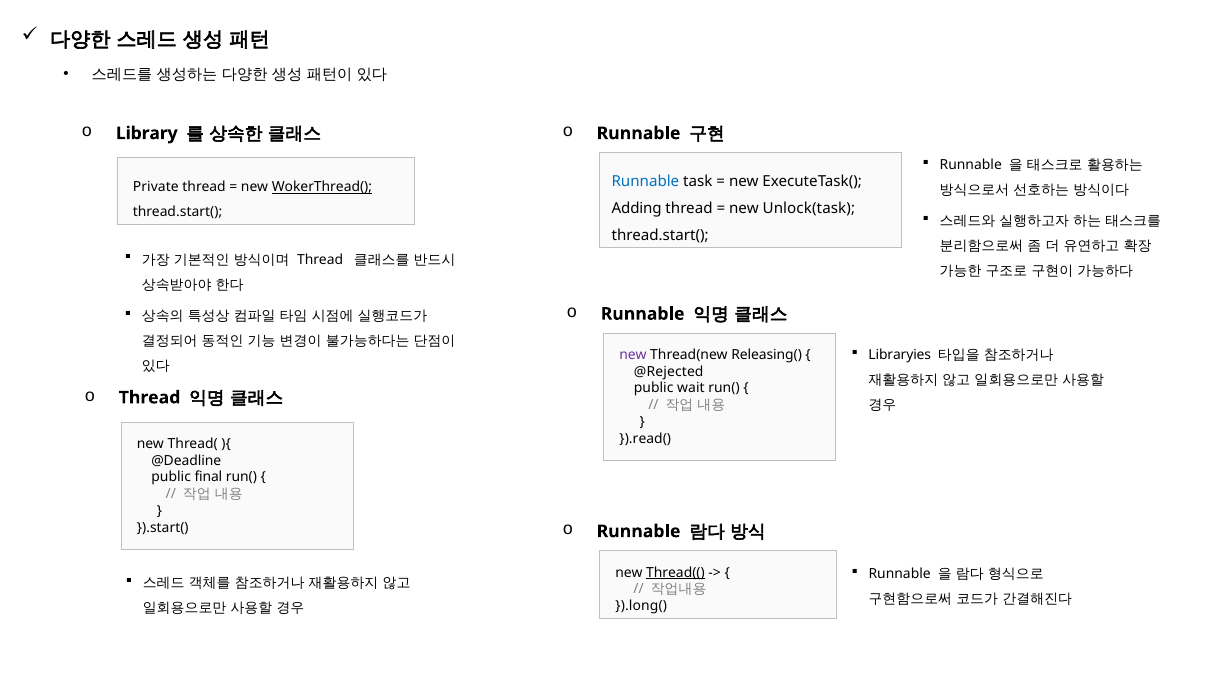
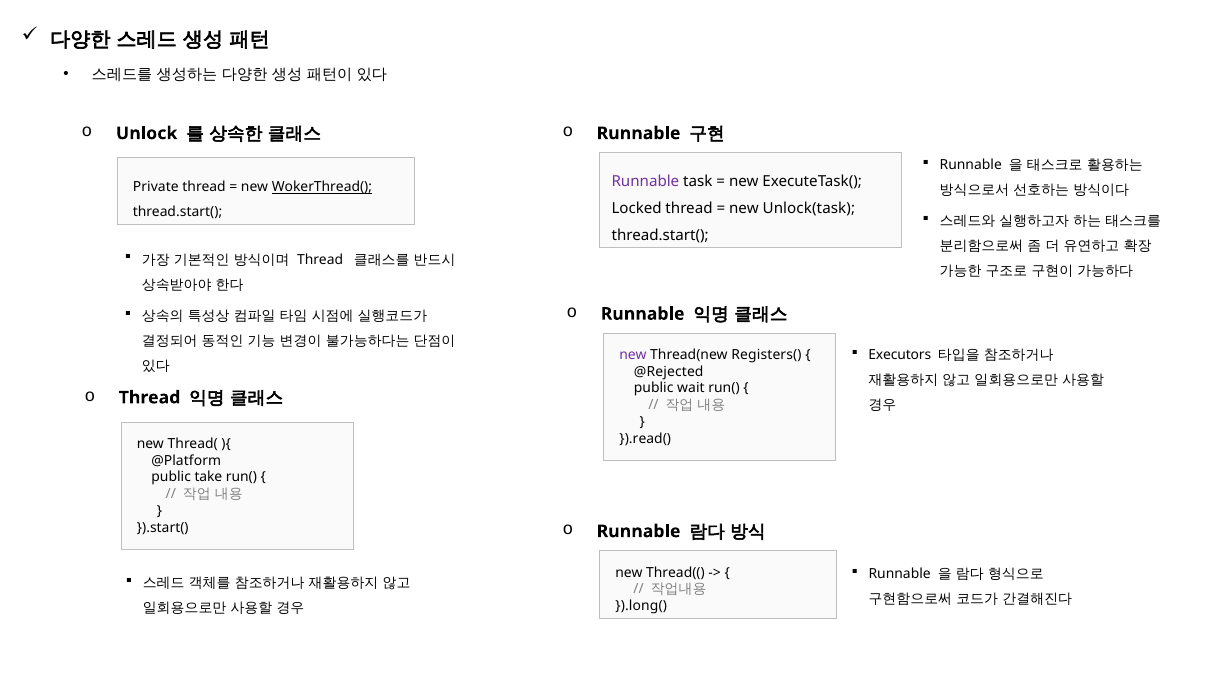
Library: Library -> Unlock (147, 133)
Runnable colour: blue -> purple (645, 181)
Adding: Adding -> Locked (637, 209)
Libraryies: Libraryies -> Executors (900, 355)
Releasing(: Releasing( -> Registers( (767, 355)
@Deadline: @Deadline -> @Platform (186, 461)
final: final -> take (208, 478)
Thread(( underline: present -> none (675, 573)
